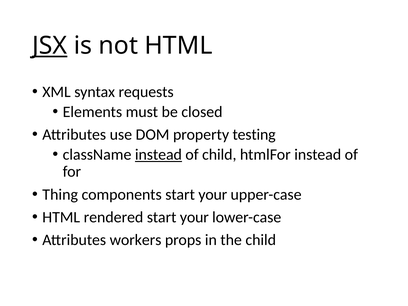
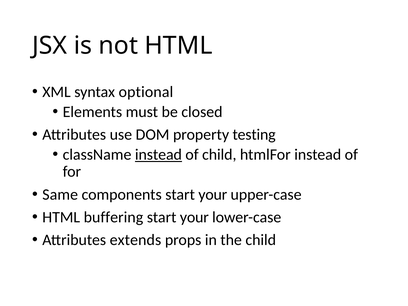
JSX underline: present -> none (50, 46)
requests: requests -> optional (146, 92)
Thing: Thing -> Same (60, 194)
rendered: rendered -> buffering (113, 217)
workers: workers -> extends (135, 240)
